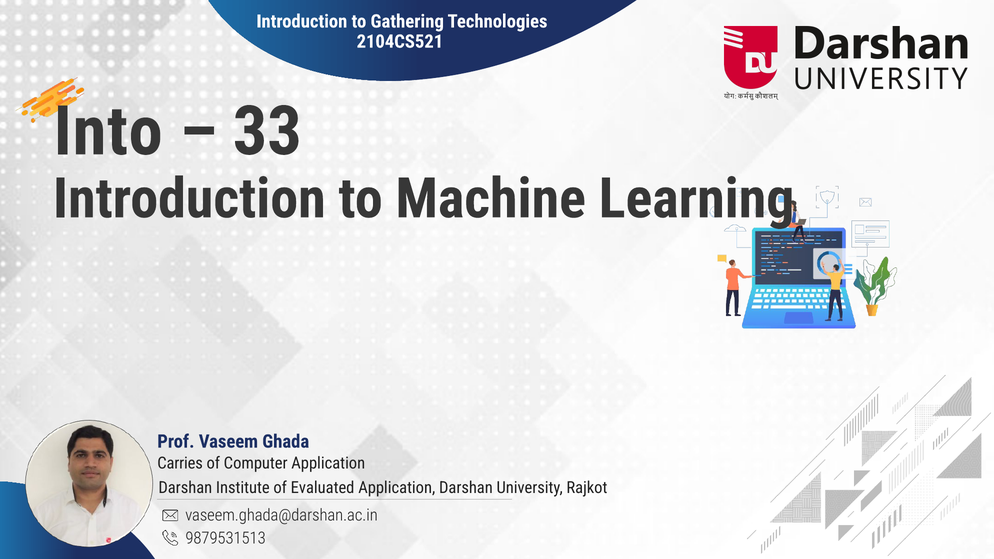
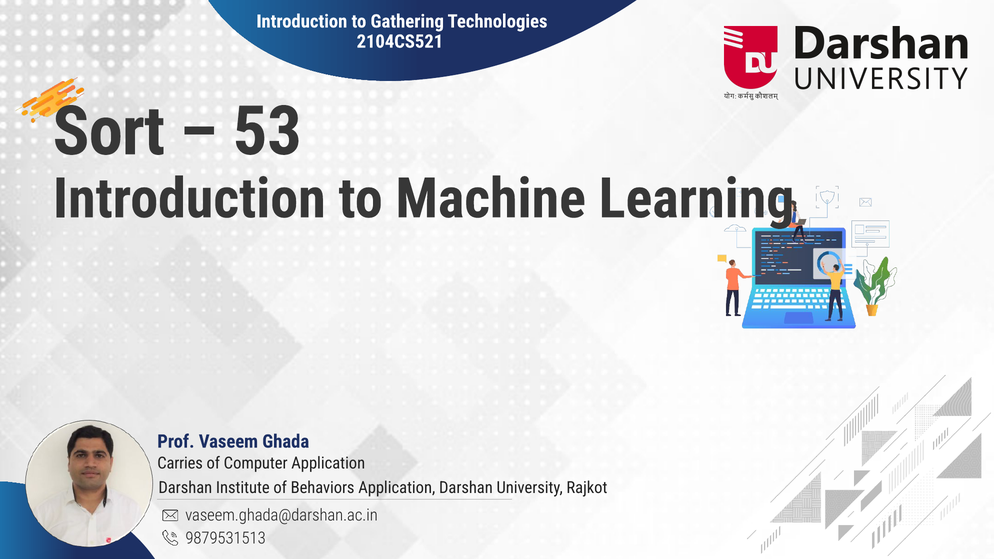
Into: Into -> Sort (109, 132)
33: 33 -> 53 (267, 132)
Evaluated: Evaluated -> Behaviors (323, 488)
